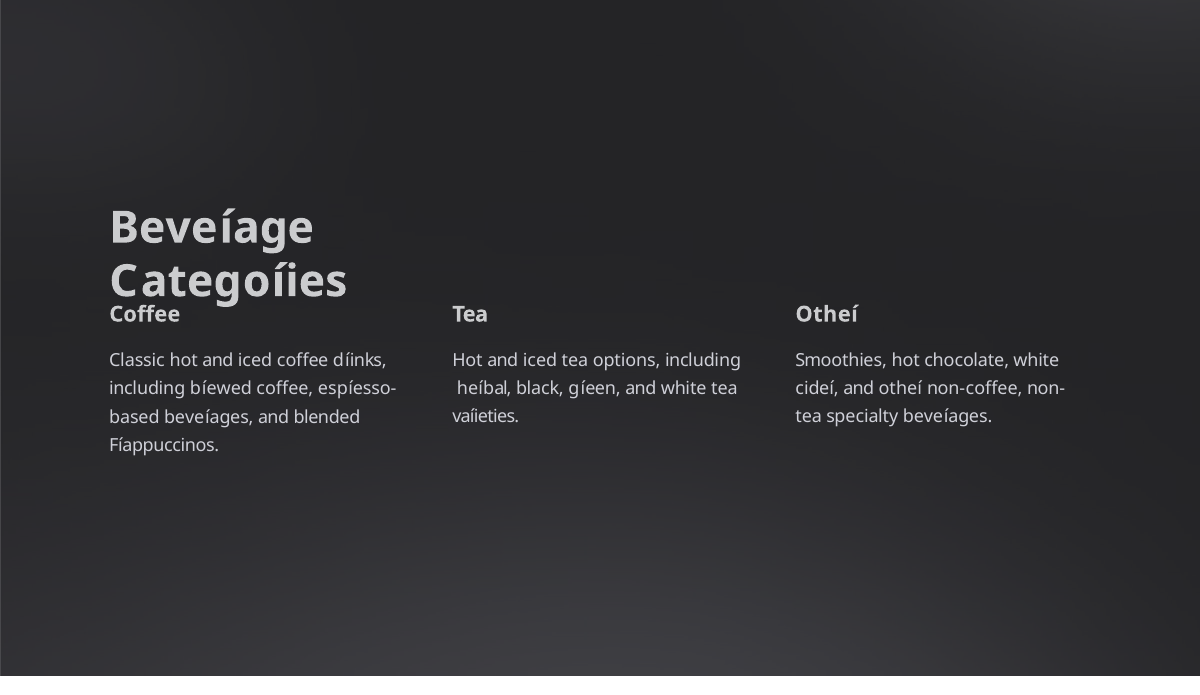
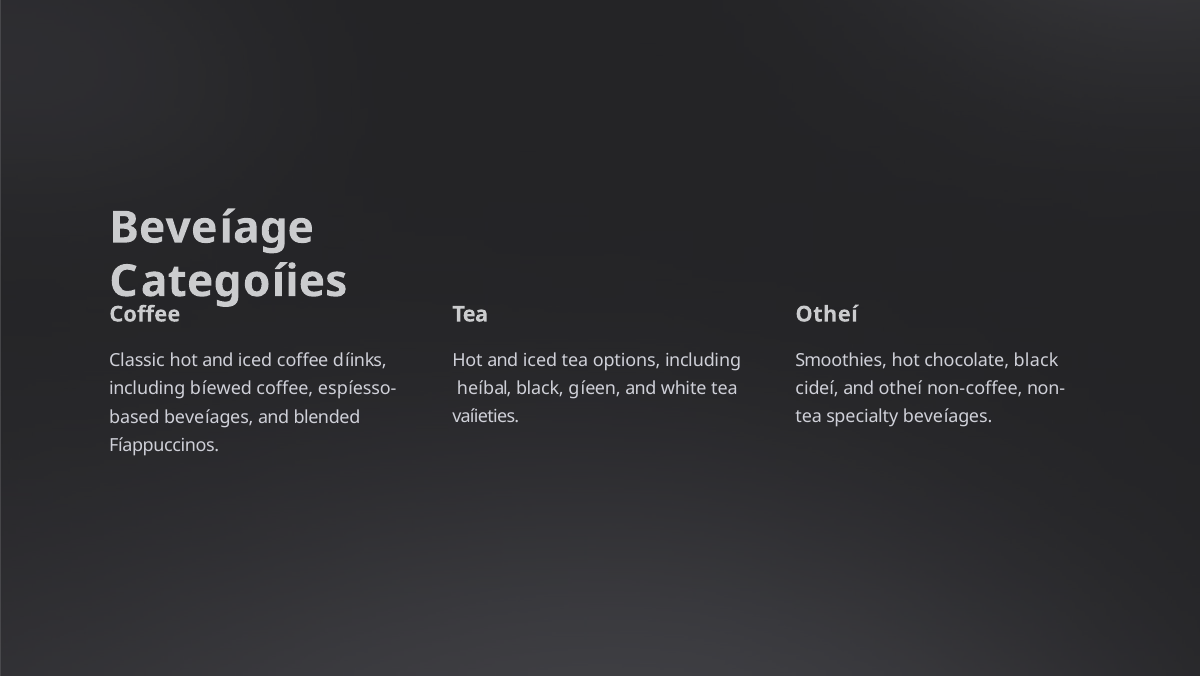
chocolate white: white -> black (1036, 361)
